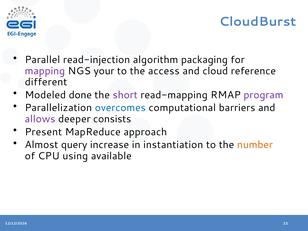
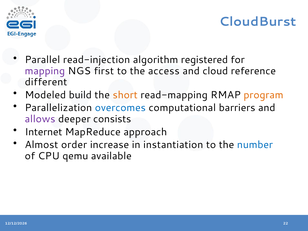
packaging: packaging -> registered (204, 60)
your: your -> first (104, 71)
done: done -> build (80, 95)
short colour: purple -> orange (125, 95)
program colour: purple -> orange (263, 95)
Present: Present -> Internet (43, 132)
query: query -> order (74, 145)
number colour: orange -> blue (255, 145)
using: using -> qemu (75, 156)
